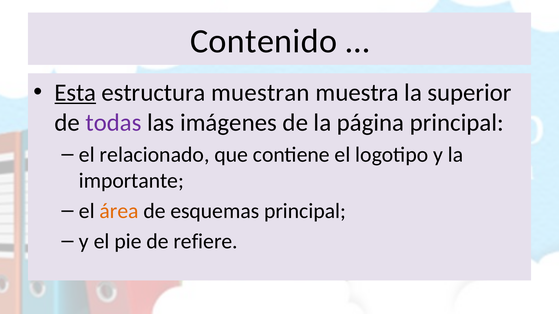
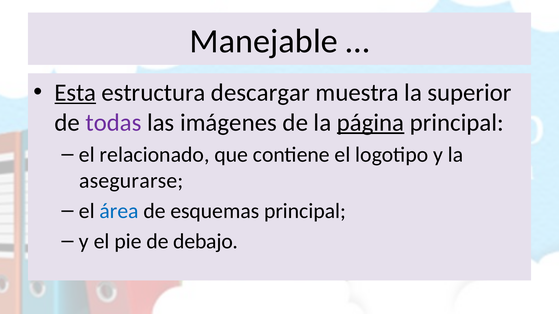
Contenido: Contenido -> Manejable (264, 41)
muestran: muestran -> descargar (260, 93)
página underline: none -> present (371, 123)
importante: importante -> asegurarse (131, 181)
área colour: orange -> blue (119, 211)
refiere: refiere -> debajo (206, 242)
